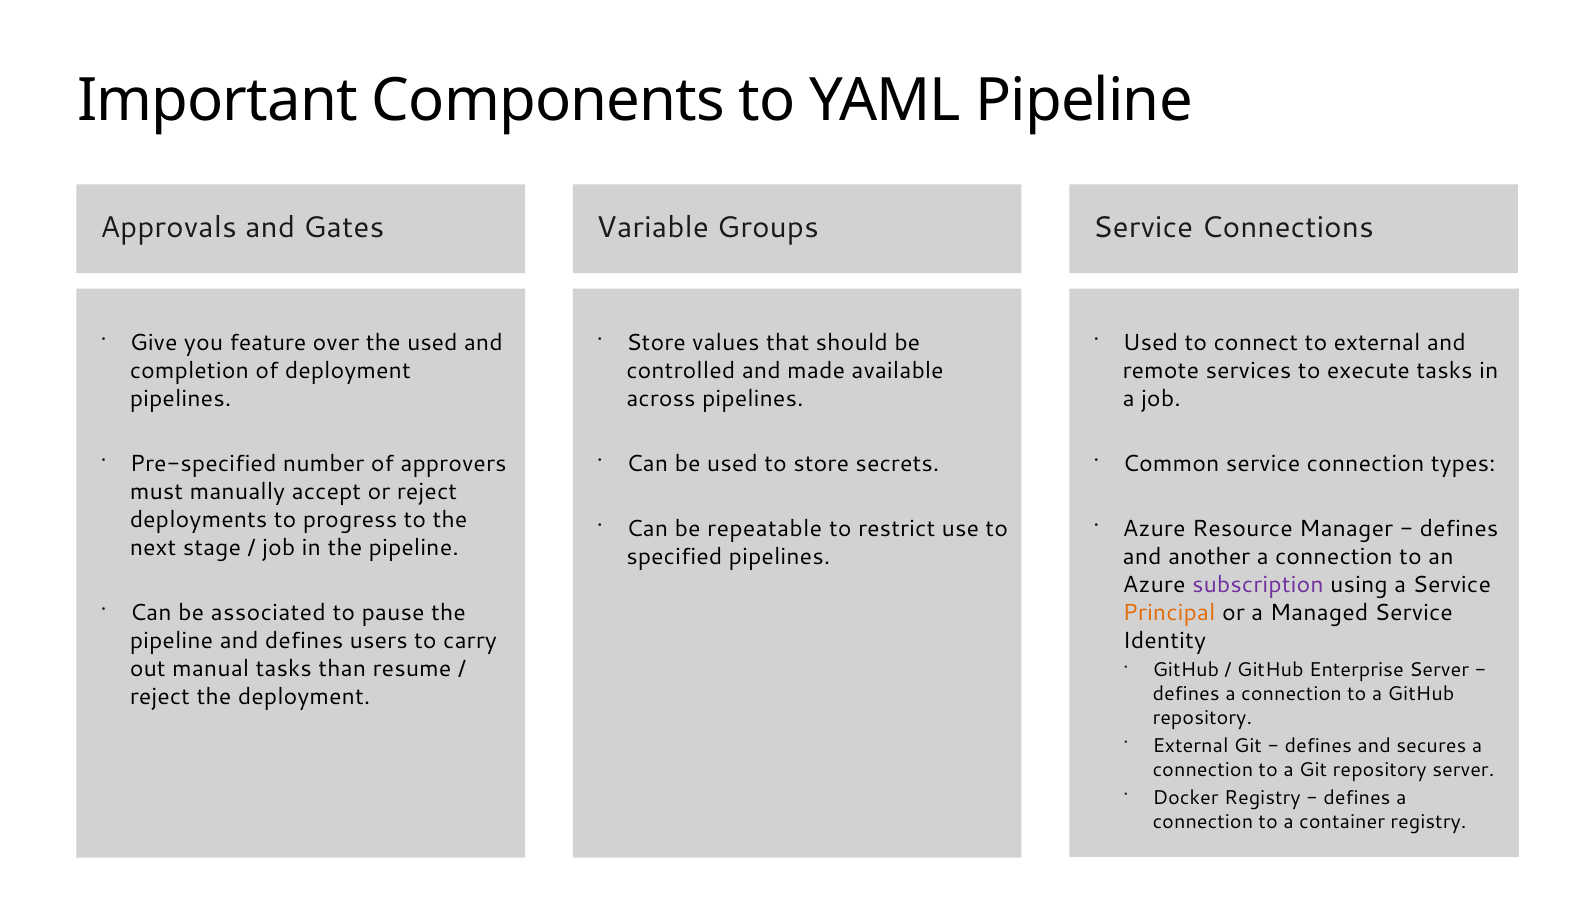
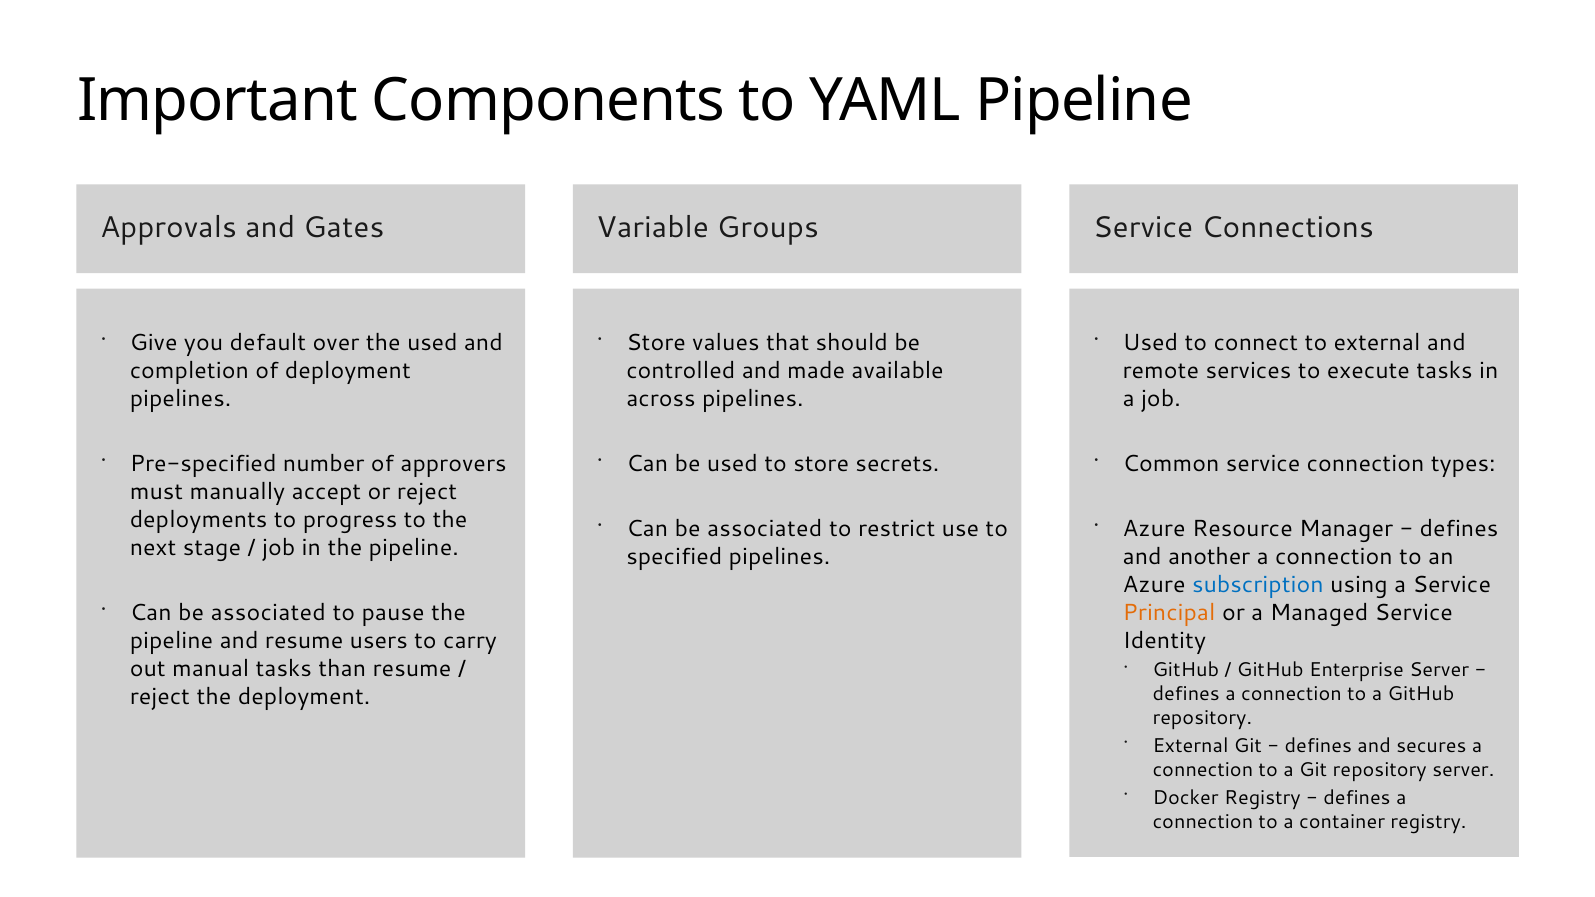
feature: feature -> default (268, 343)
repeatable: repeatable -> associated (765, 529)
subscription colour: purple -> blue (1258, 585)
and defines: defines -> resume (304, 641)
